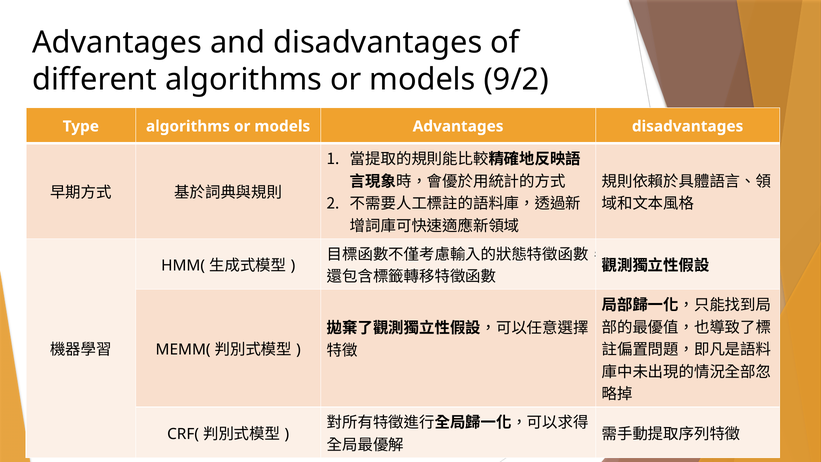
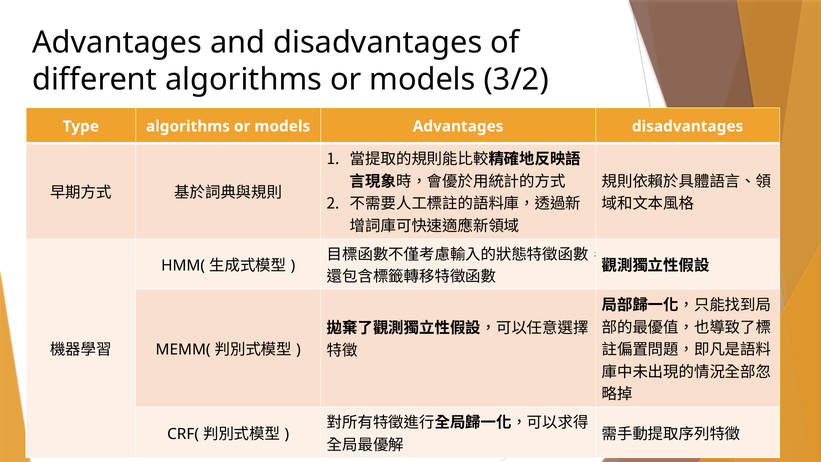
9/2: 9/2 -> 3/2 (516, 79)
